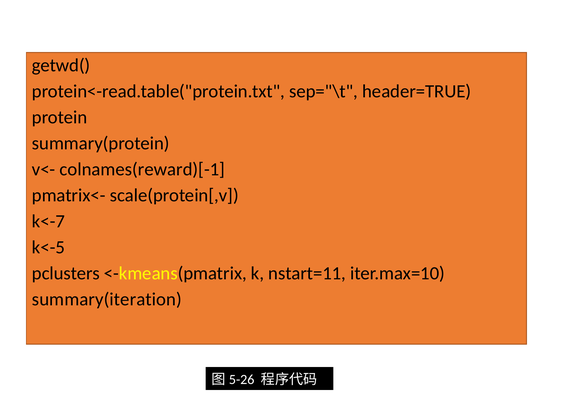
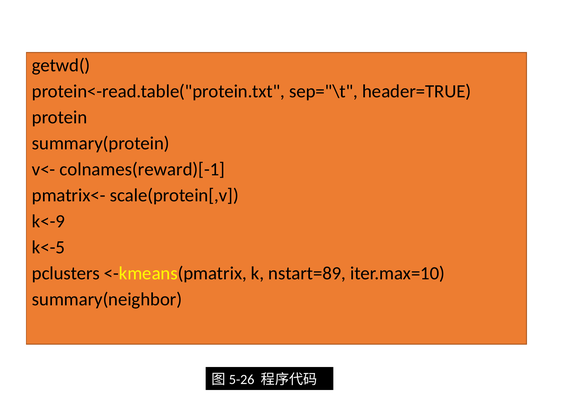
k<-7: k<-7 -> k<-9 (48, 222)
nstart=11: nstart=11 -> nstart=89 (307, 274)
summary(iteration: summary(iteration -> summary(neighbor (107, 300)
